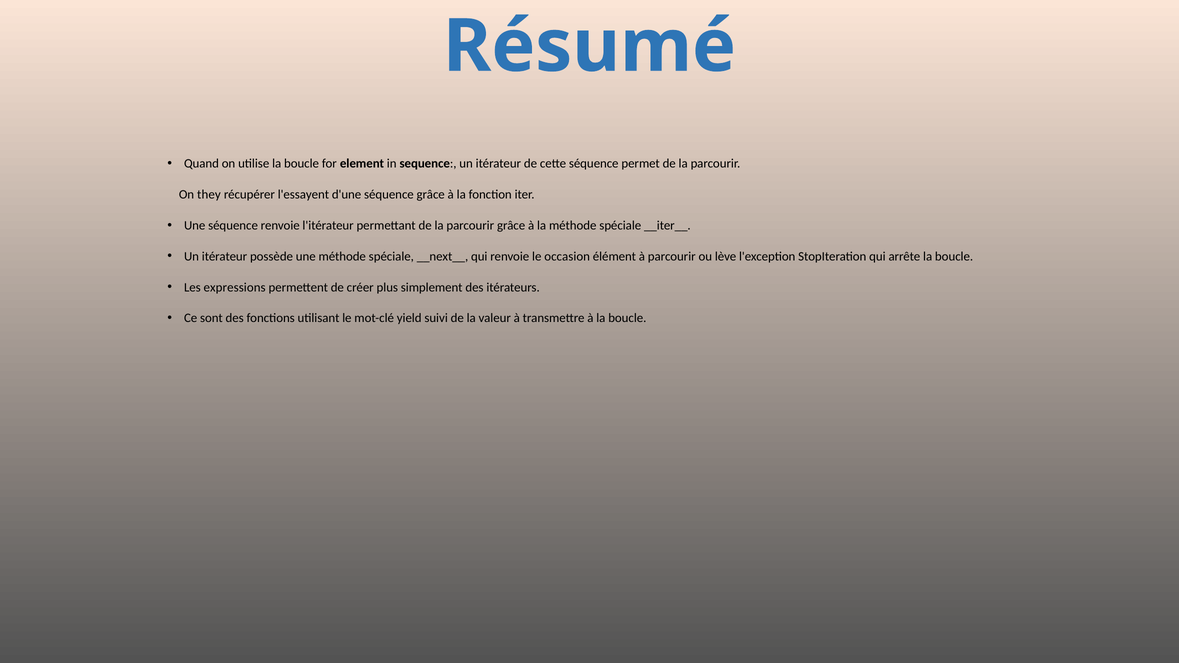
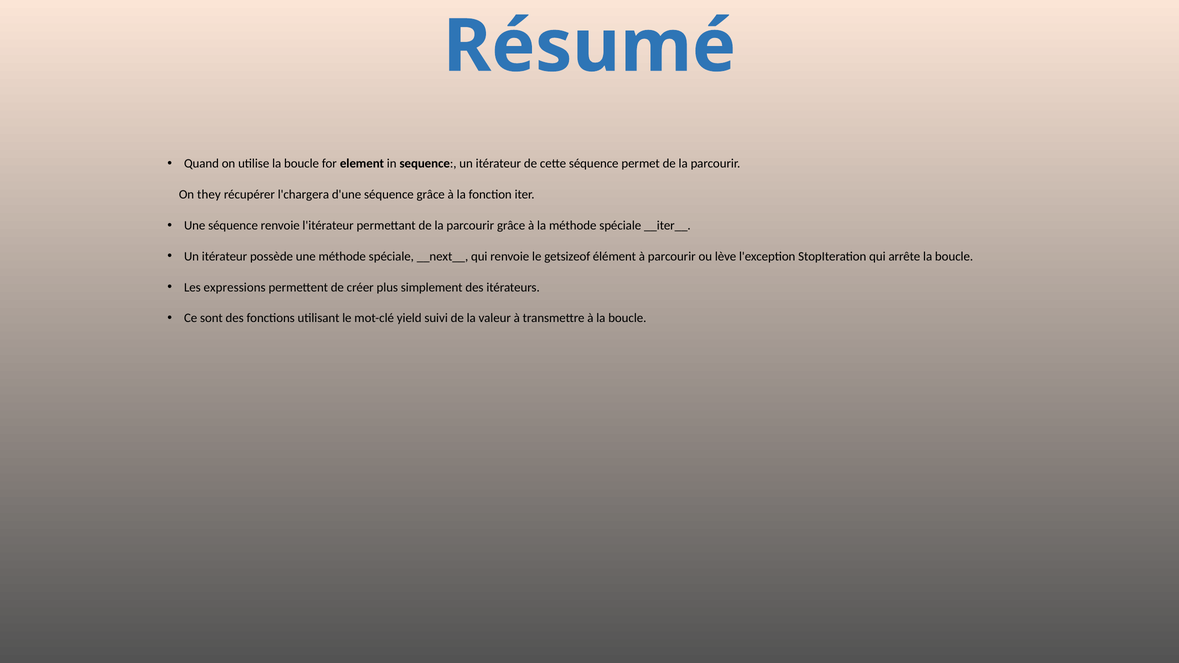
l'essayent: l'essayent -> l'chargera (303, 195)
occasion: occasion -> getsizeof (567, 256)
